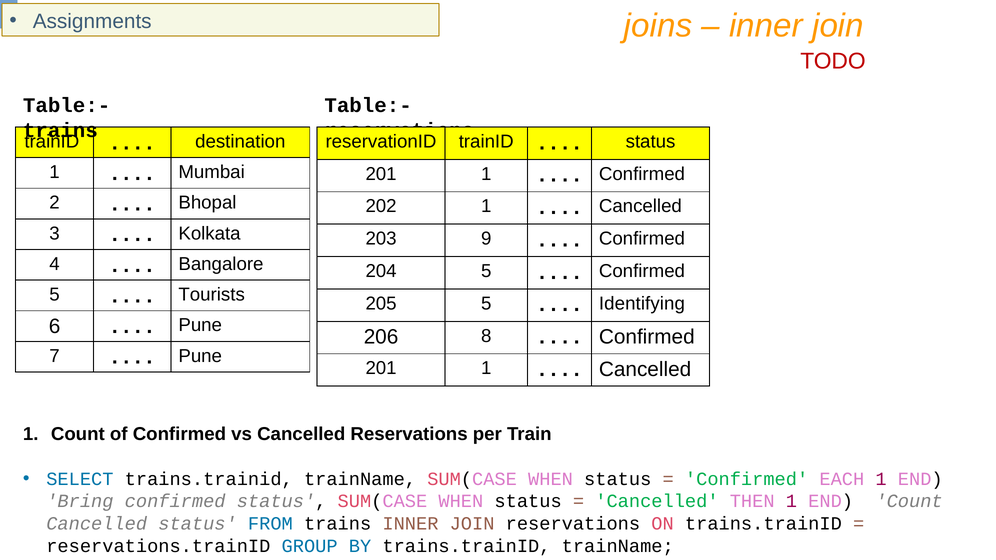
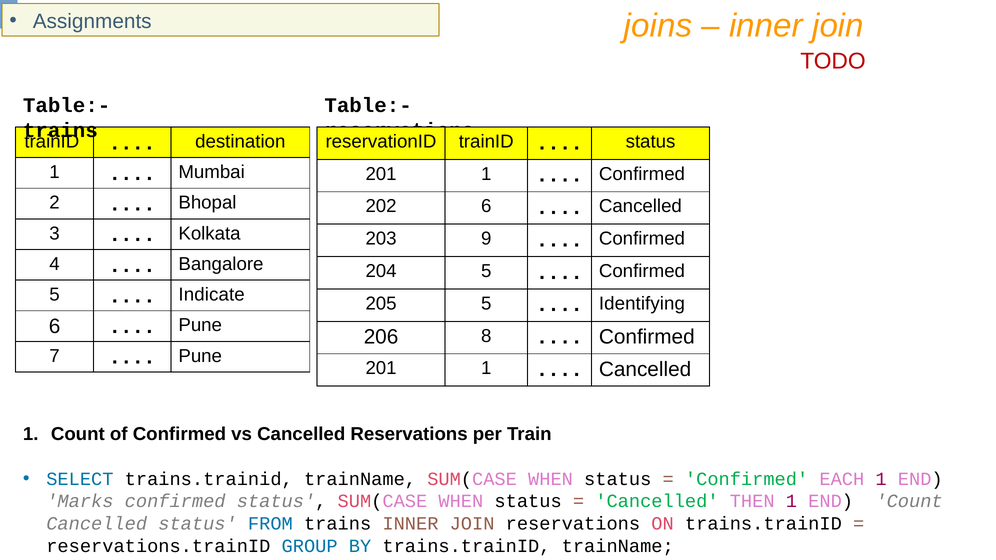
202 1: 1 -> 6 (486, 206)
Tourists: Tourists -> Indicate (212, 295)
Bring: Bring -> Marks (80, 501)
